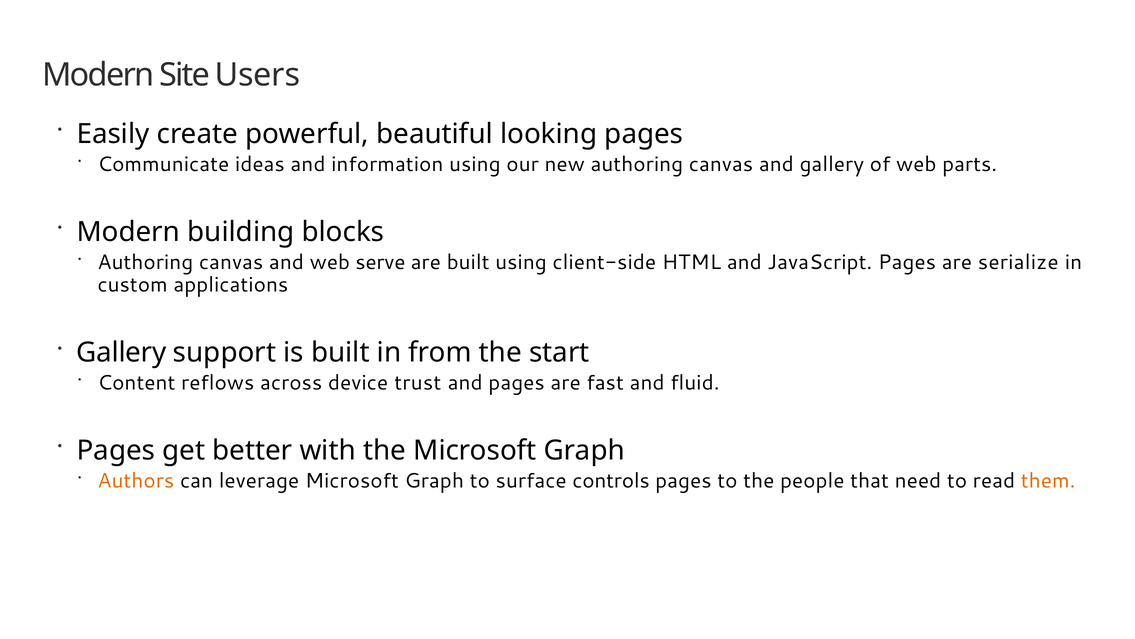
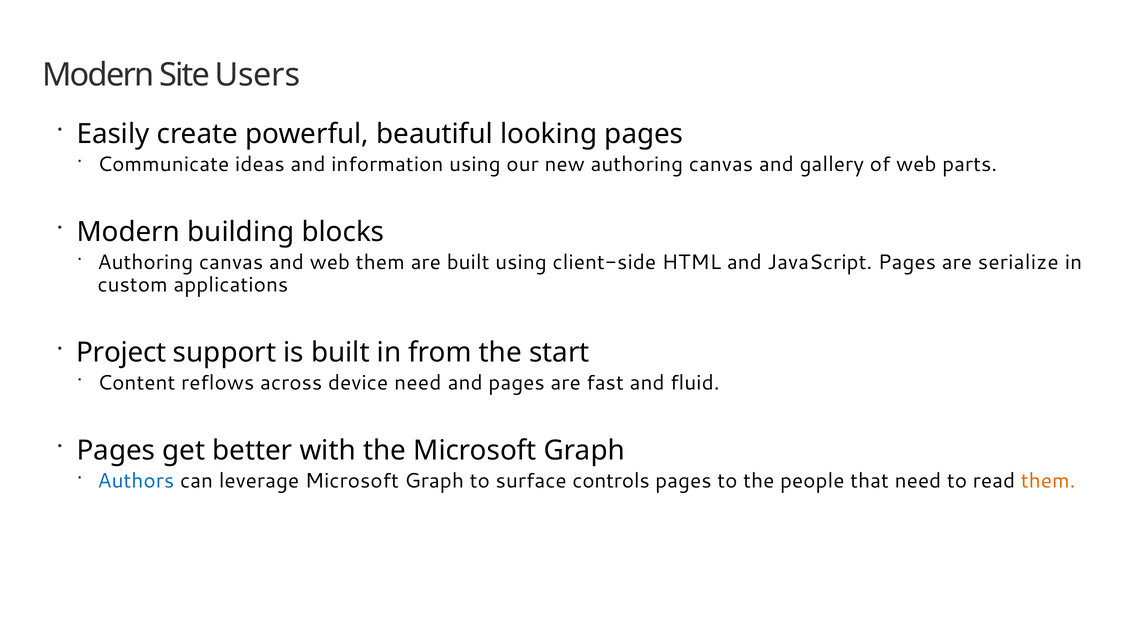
web serve: serve -> them (380, 262)
Gallery: Gallery -> Project (121, 352)
device trust: trust -> need (418, 383)
Authors colour: orange -> blue (136, 481)
